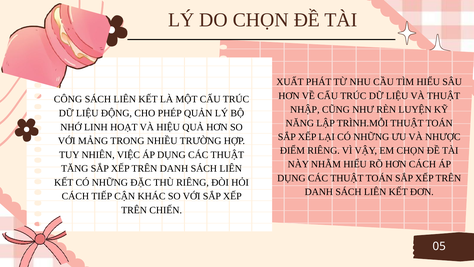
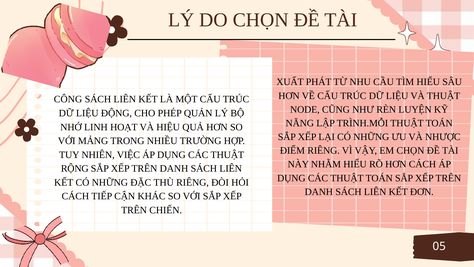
NHẬP: NHẬP -> NODE (305, 109)
TĂNG: TĂNG -> RỘNG (75, 168)
